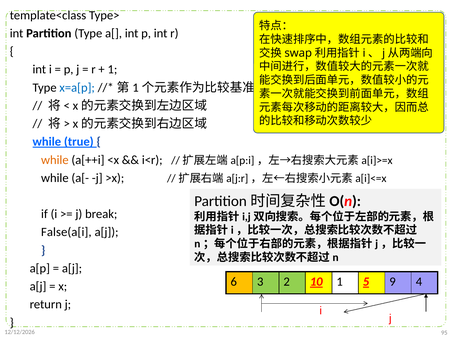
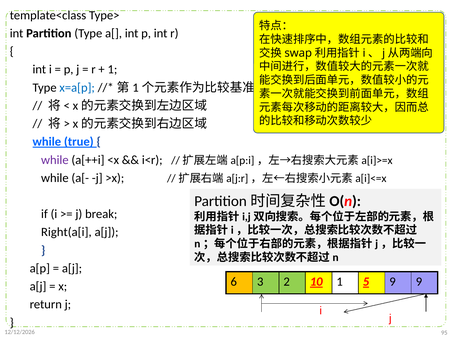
while colour: orange -> purple (55, 160)
False(a[i: False(a[i -> Right(a[i (66, 232)
9 4: 4 -> 9 (419, 282)
